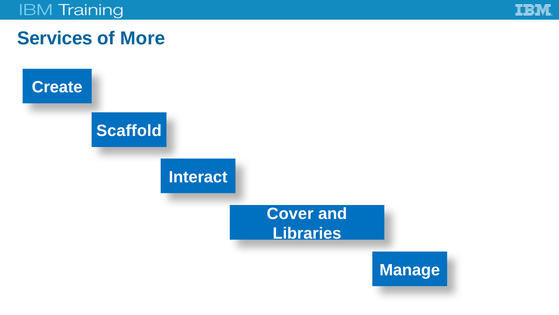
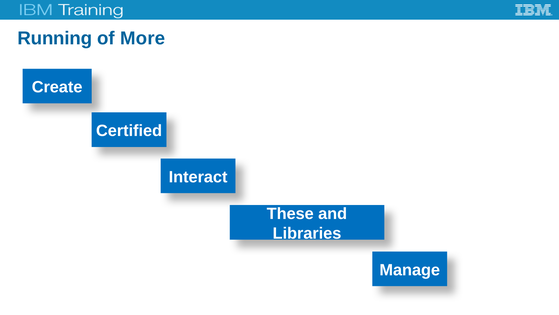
Services: Services -> Running (55, 38)
Scaffold: Scaffold -> Certified (129, 131)
Cover: Cover -> These (290, 213)
